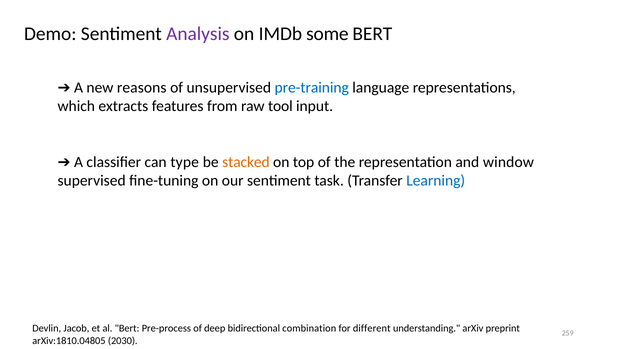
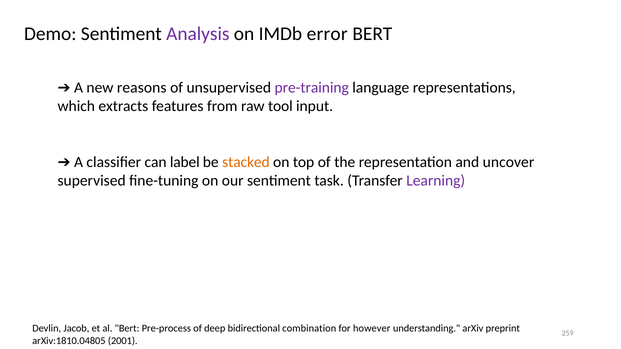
some: some -> error (327, 34)
pre-training colour: blue -> purple (312, 88)
type: type -> label (185, 162)
window: window -> uncover (508, 162)
Learning colour: blue -> purple (436, 181)
different: different -> however (372, 329)
2030: 2030 -> 2001 (123, 341)
